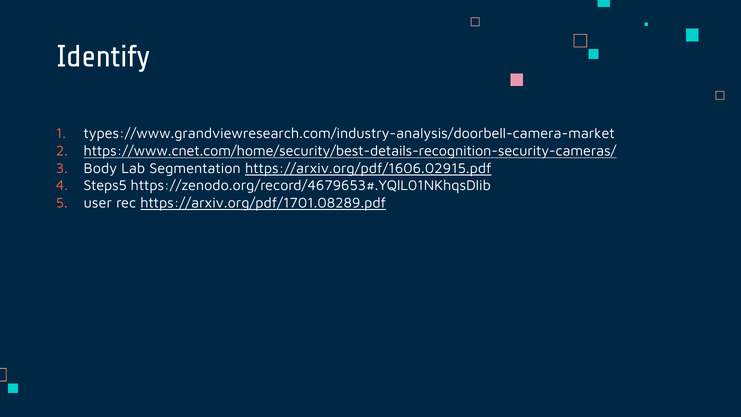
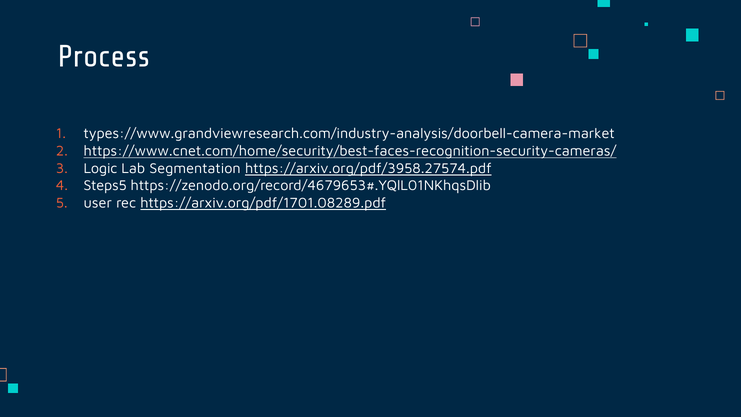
Identify: Identify -> Process (104, 56)
https://www.cnet.com/home/security/best-details-recognition-security-cameras/: https://www.cnet.com/home/security/best-details-recognition-security-cameras/ -> https://www.cnet.com/home/security/best-faces-recognition-security-cameras/ (350, 151)
Body: Body -> Logic (100, 168)
https://arxiv.org/pdf/1606.02915.pdf: https://arxiv.org/pdf/1606.02915.pdf -> https://arxiv.org/pdf/3958.27574.pdf (368, 168)
